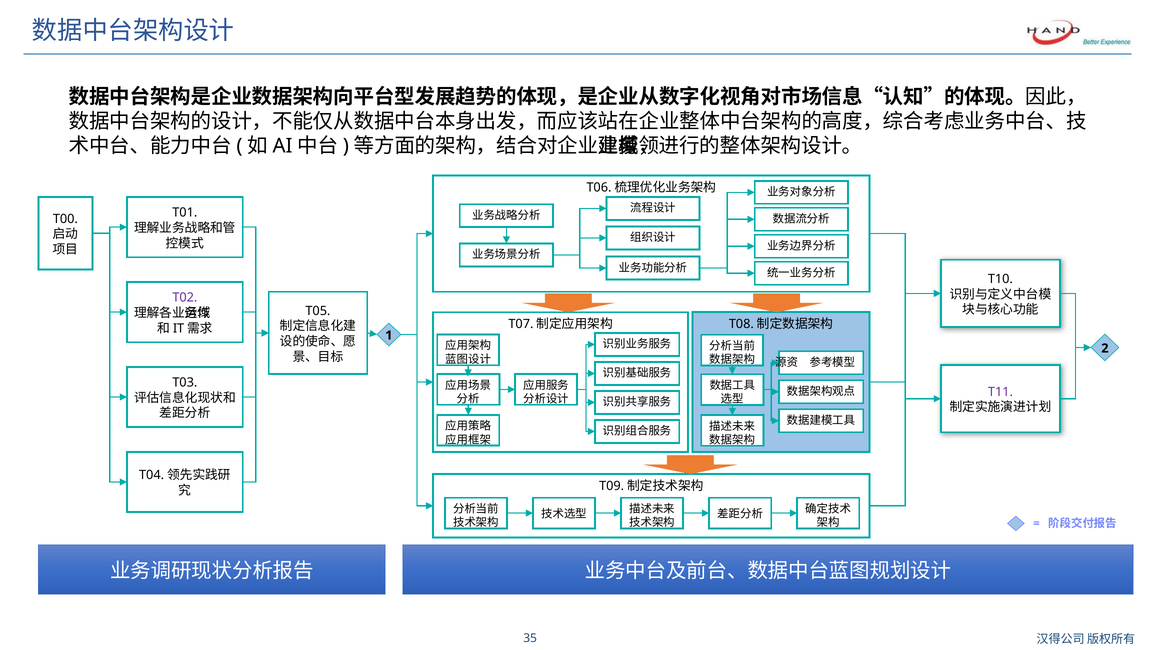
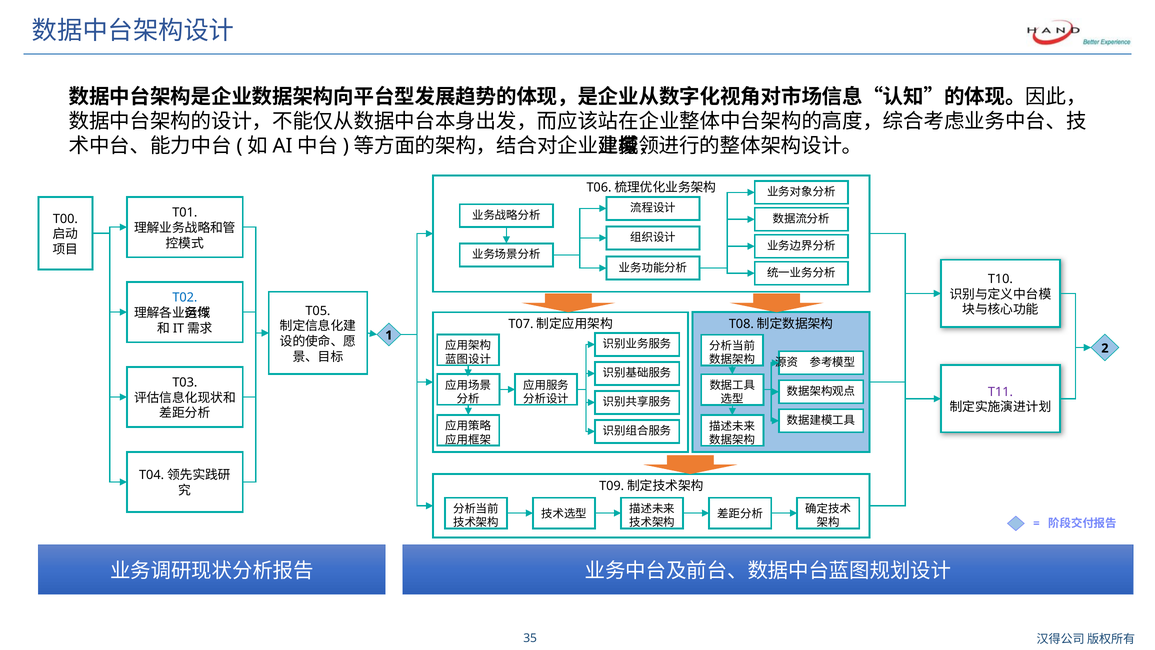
T02 colour: purple -> blue (185, 298)
